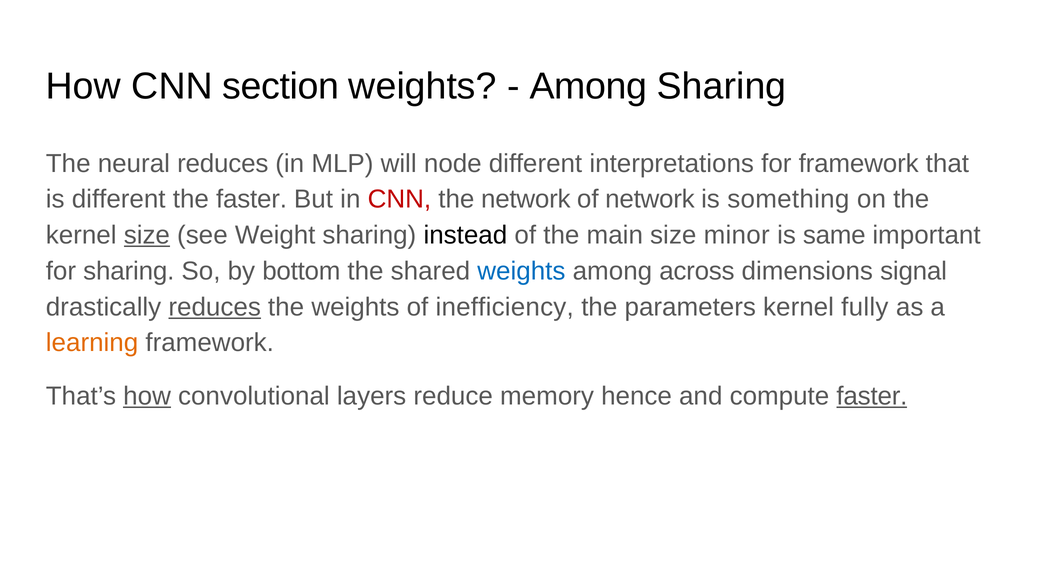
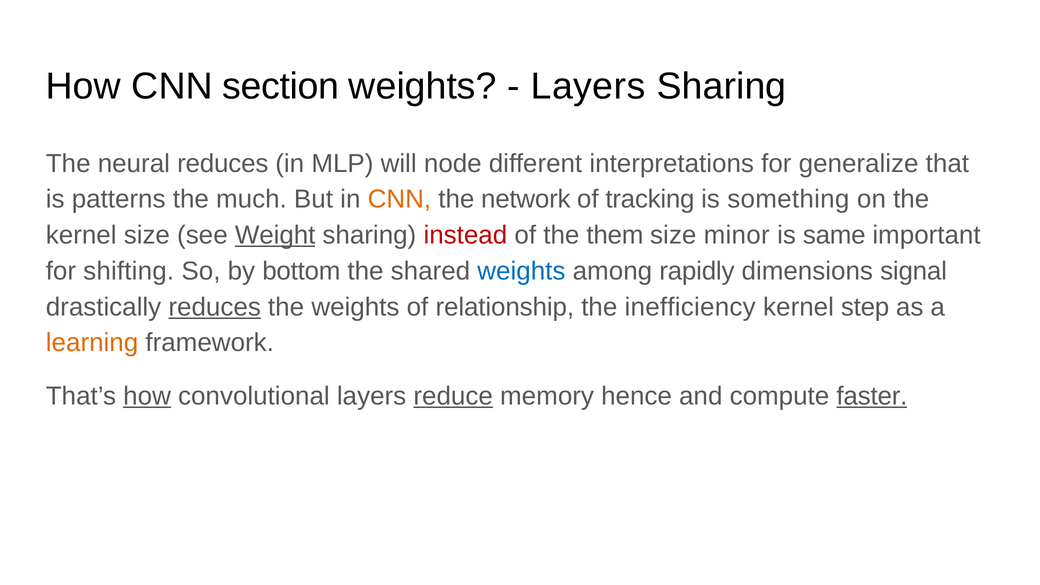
Among: Among -> Layers (588, 86)
for framework: framework -> generalize (859, 164)
is different: different -> patterns (119, 199)
the faster: faster -> much (251, 199)
CNN colour: red -> orange (399, 199)
of network: network -> tracking (650, 199)
size underline: present -> none (147, 235)
Weight underline: none -> present (275, 235)
instead colour: black -> red (465, 235)
main: main -> them (615, 235)
for sharing: sharing -> shifting (129, 271)
across: across -> rapidly (697, 271)
inefficiency: inefficiency -> relationship (505, 307)
parameters: parameters -> inefficiency (690, 307)
fully: fully -> step (865, 307)
reduce underline: none -> present (453, 396)
